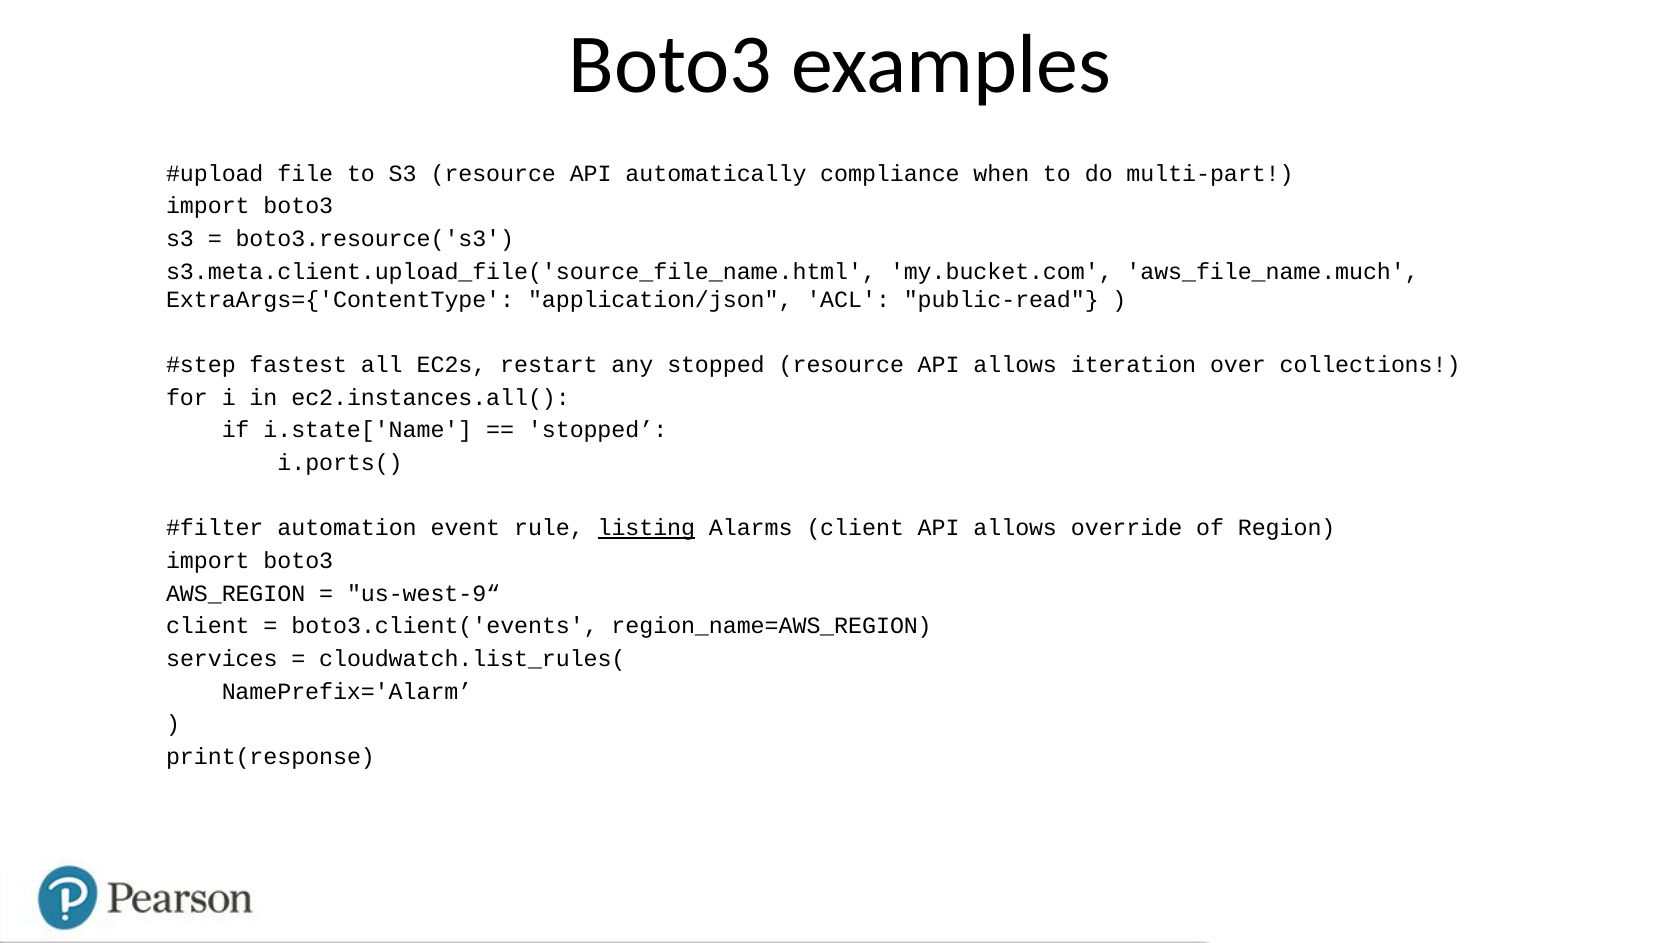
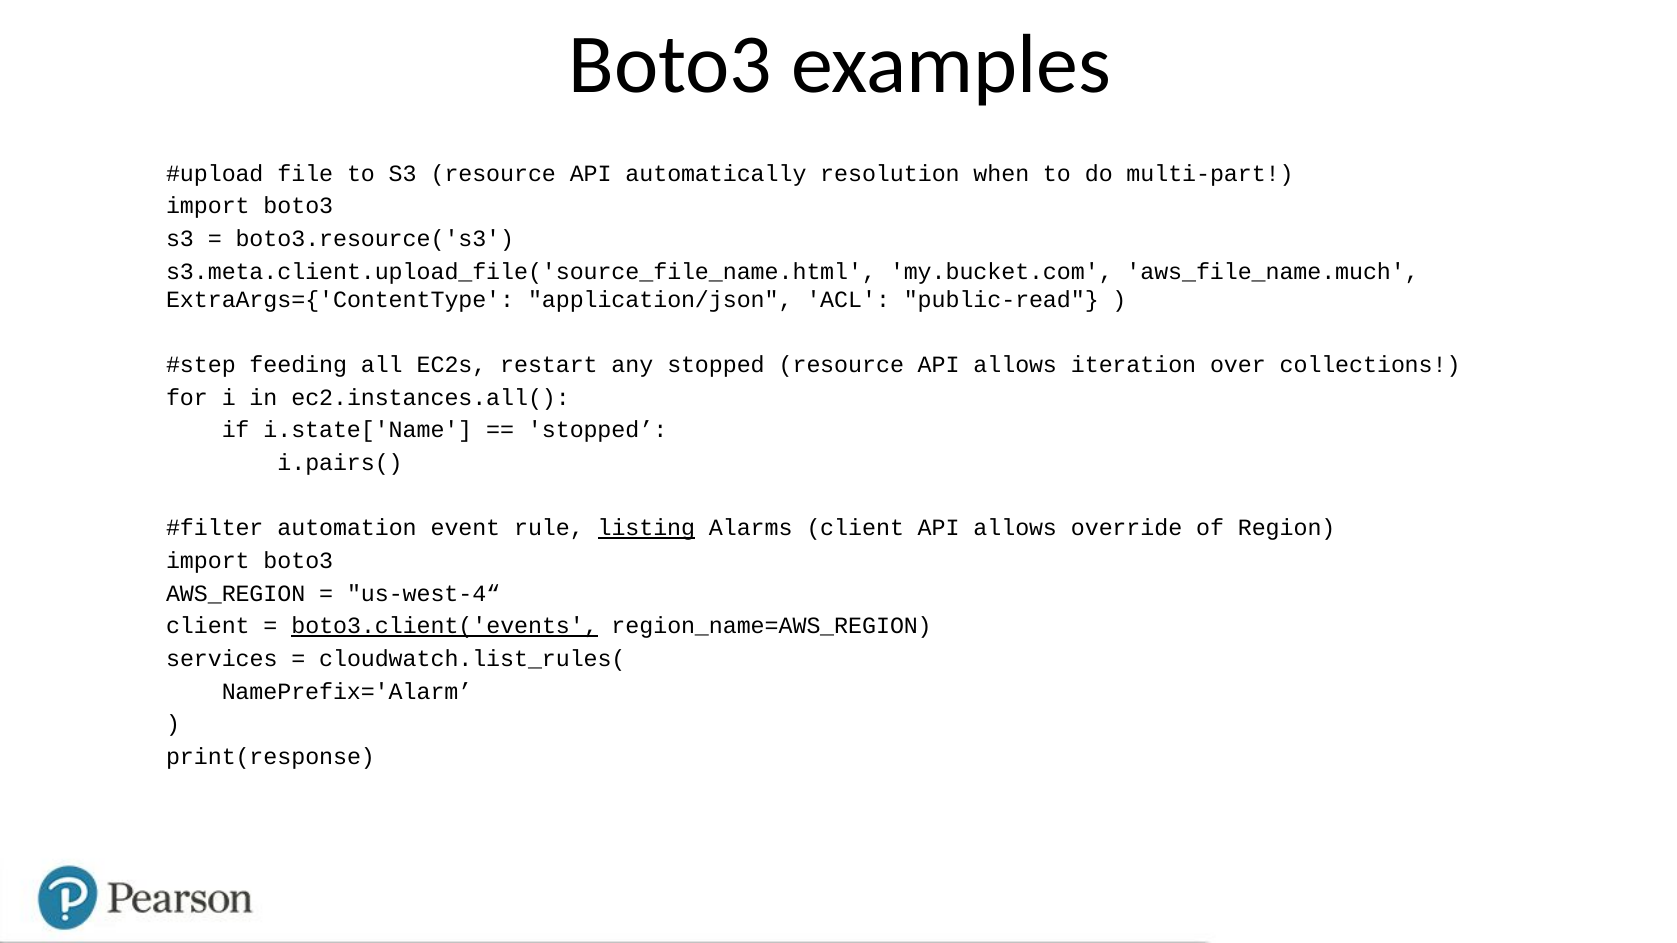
compliance: compliance -> resolution (890, 173)
fastest: fastest -> feeding (298, 365)
i.ports(: i.ports( -> i.pairs( (340, 463)
us-west-9“: us-west-9“ -> us-west-4“ (424, 594)
boto3.client('events underline: none -> present (445, 626)
